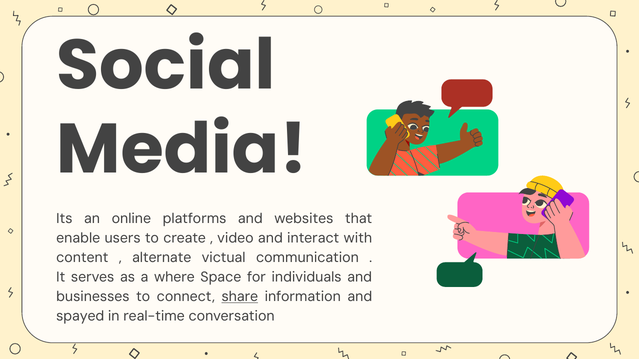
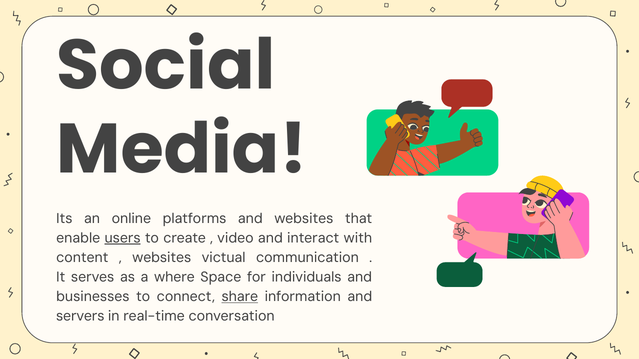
users underline: none -> present (123, 238)
alternate: alternate -> websites (162, 258)
spayed: spayed -> servers (80, 317)
